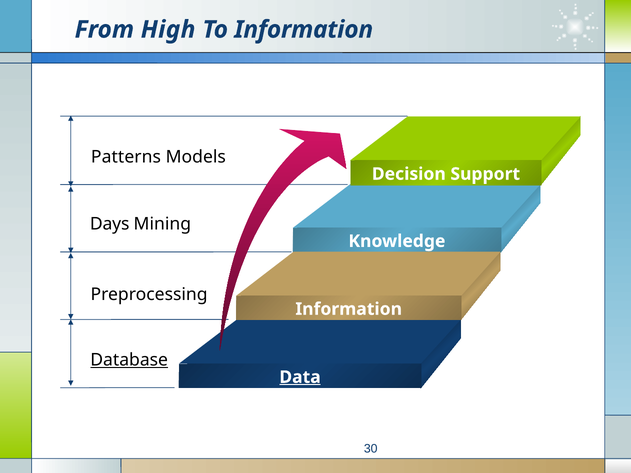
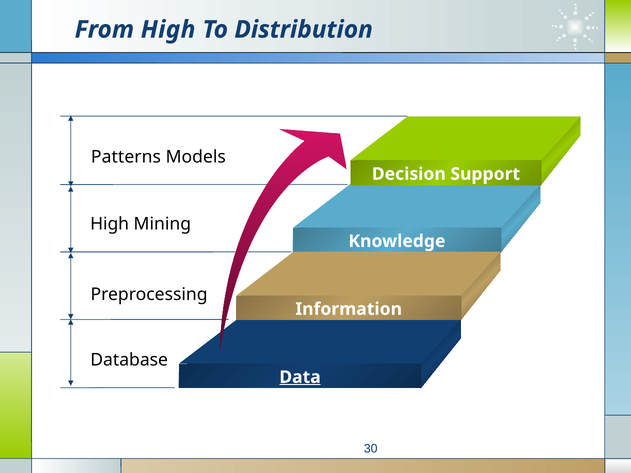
To Information: Information -> Distribution (304, 30)
Days: Days -> High (110, 224)
Database underline: present -> none (129, 360)
